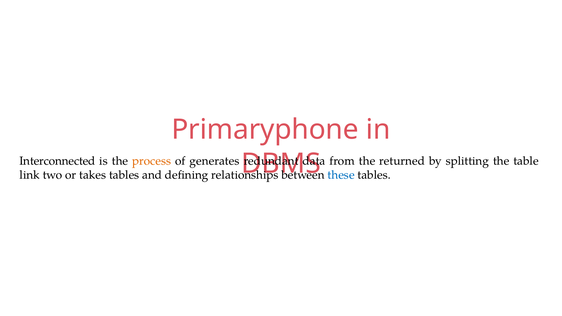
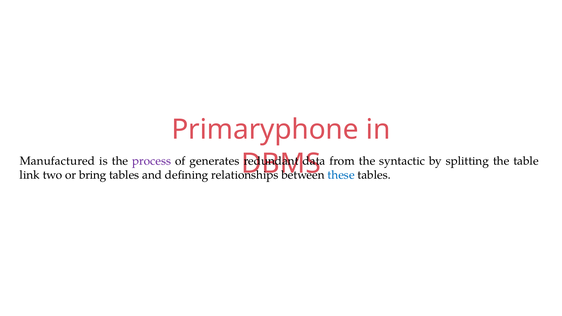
Interconnected: Interconnected -> Manufactured (57, 161)
process colour: orange -> purple (152, 161)
returned: returned -> syntactic (402, 161)
takes: takes -> bring (93, 175)
